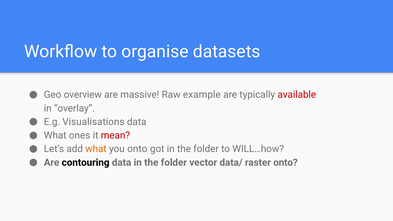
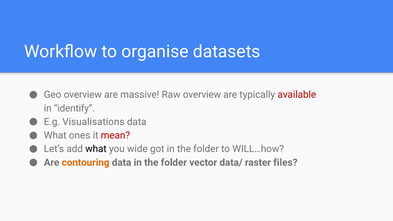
Raw example: example -> overview (202, 95)
overlay: overlay -> identify (74, 108)
what colour: orange -> black (96, 149)
you onto: onto -> wide (137, 149)
contouring colour: black -> orange (86, 163)
raster onto: onto -> files (285, 163)
